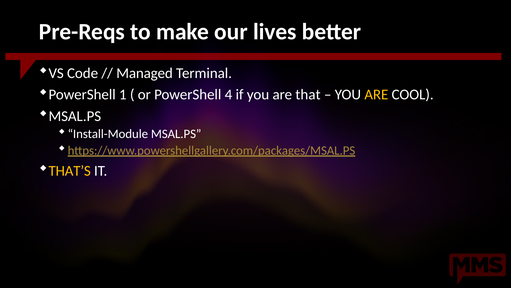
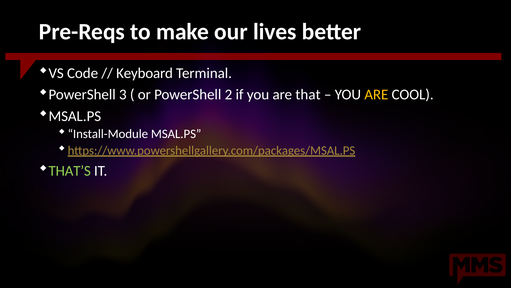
Managed: Managed -> Keyboard (145, 73)
1: 1 -> 3 (123, 94)
4: 4 -> 2 (228, 94)
THAT’S colour: yellow -> light green (70, 170)
